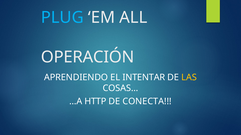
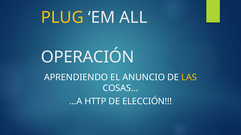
PLUG colour: light blue -> yellow (62, 17)
INTENTAR: INTENTAR -> ANUNCIO (144, 78)
CONECTA: CONECTA -> ELECCIÓN (147, 102)
